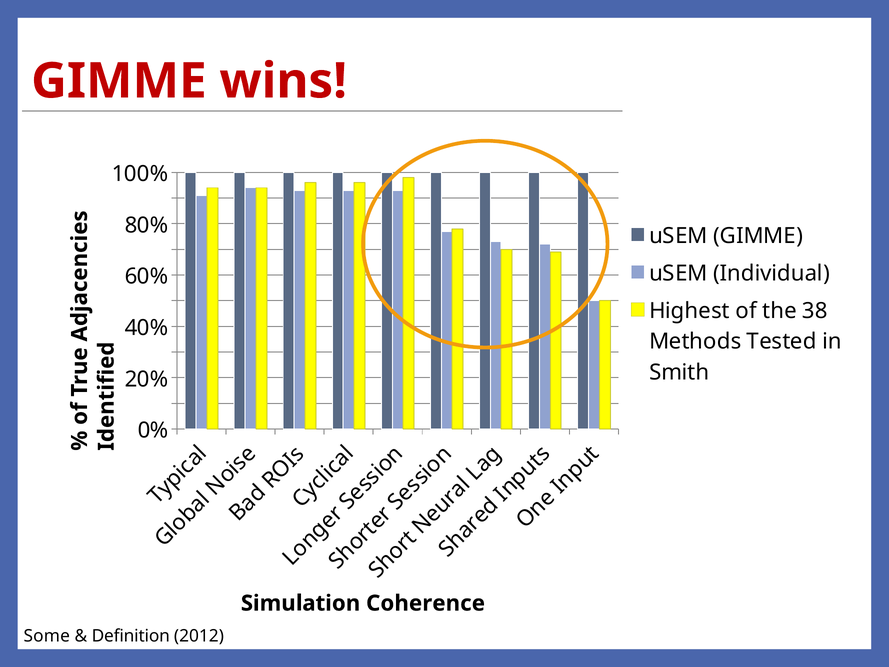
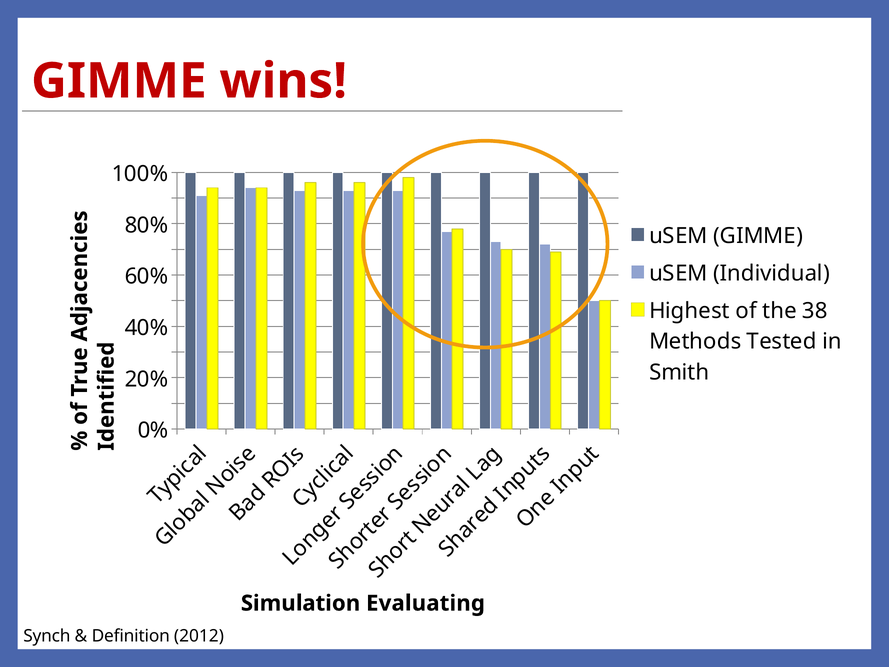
Coherence: Coherence -> Evaluating (425, 603)
Some: Some -> Synch (47, 636)
